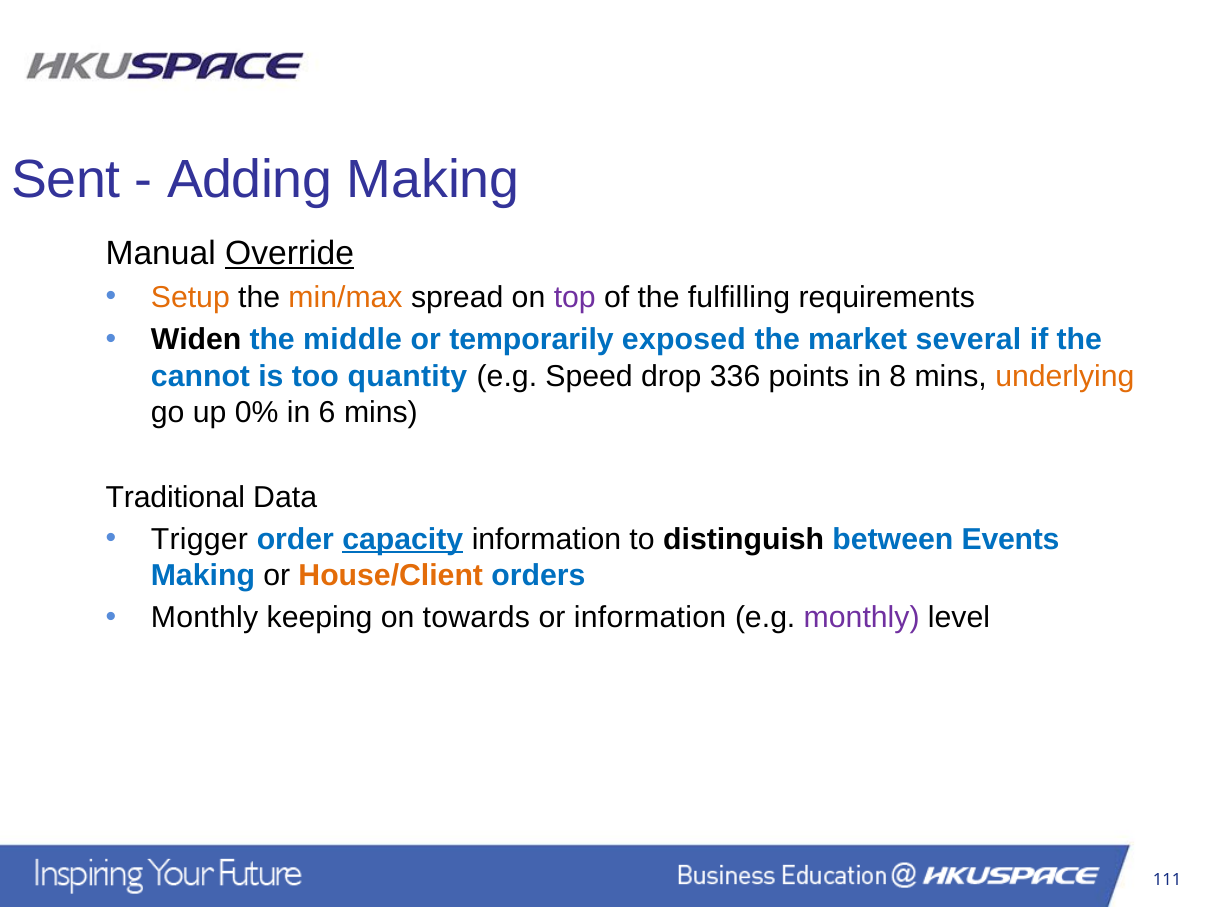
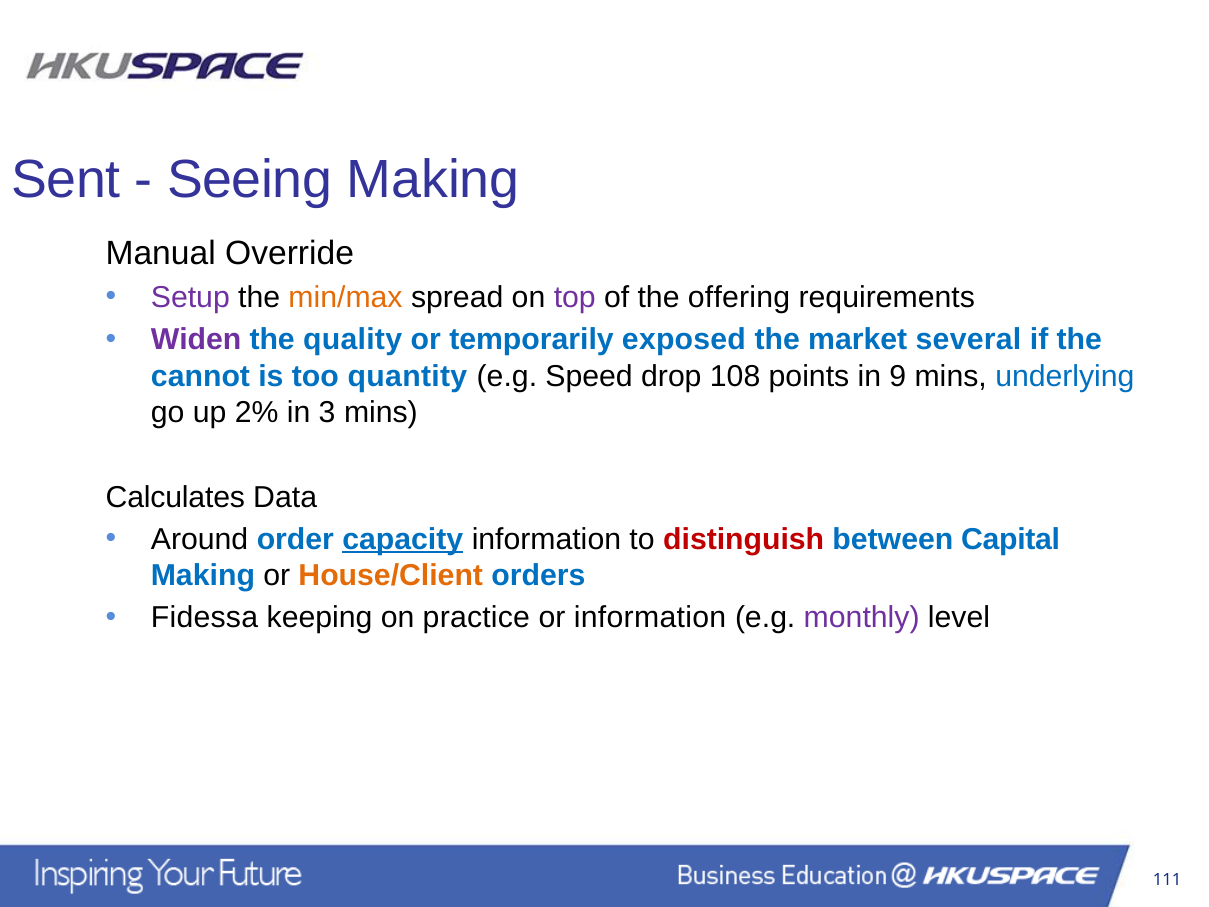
Adding: Adding -> Seeing (250, 180)
Override underline: present -> none (290, 253)
Setup colour: orange -> purple (190, 297)
fulfilling: fulfilling -> offering (739, 297)
Widen colour: black -> purple (196, 340)
middle: middle -> quality (353, 340)
336: 336 -> 108 (735, 376)
8: 8 -> 9 (898, 376)
underlying colour: orange -> blue (1065, 376)
0%: 0% -> 2% (257, 412)
6: 6 -> 3 (327, 412)
Traditional: Traditional -> Calculates (175, 497)
Trigger: Trigger -> Around (200, 539)
distinguish colour: black -> red (744, 539)
Events: Events -> Capital (1011, 539)
Monthly: Monthly -> Fidessa (205, 618)
towards: towards -> practice (476, 618)
